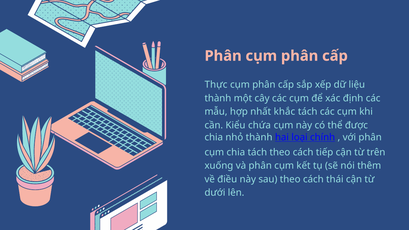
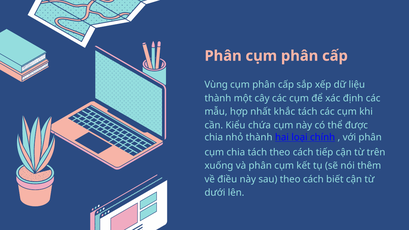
Thực: Thực -> Vùng (216, 85)
thái: thái -> biết (335, 179)
